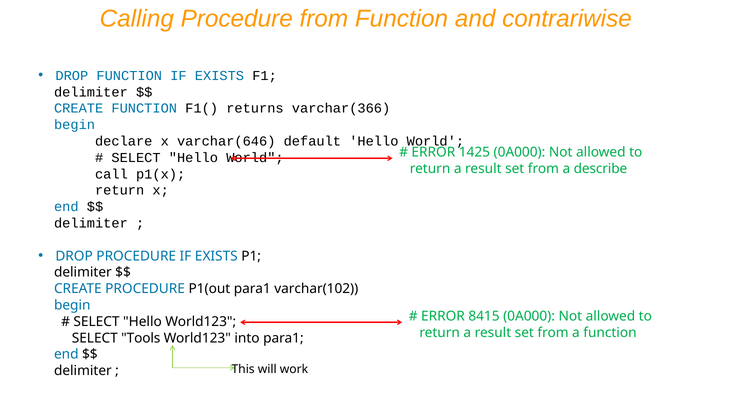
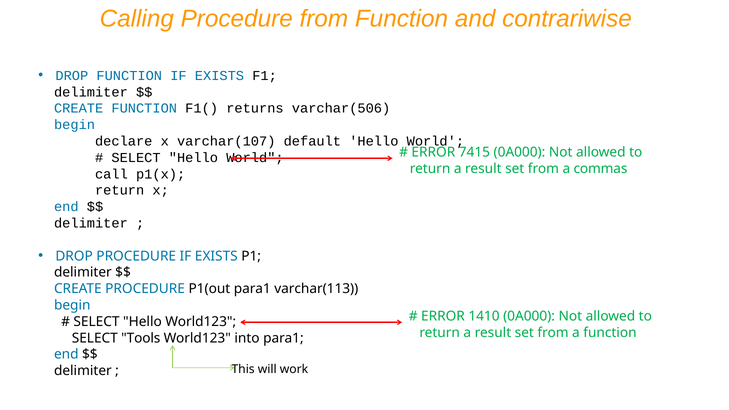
varchar(366: varchar(366 -> varchar(506 (341, 108)
varchar(646: varchar(646 -> varchar(107 (226, 141)
1425: 1425 -> 7415 (474, 152)
describe: describe -> commas (600, 169)
varchar(102: varchar(102 -> varchar(113 (316, 289)
8415: 8415 -> 1410 (484, 317)
